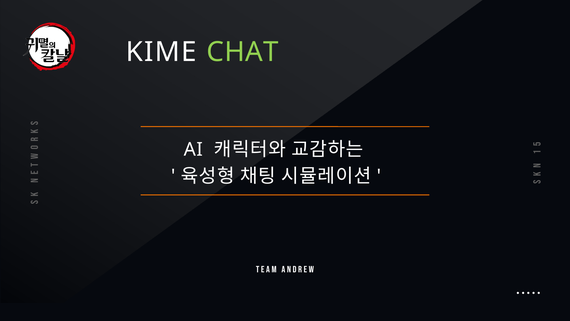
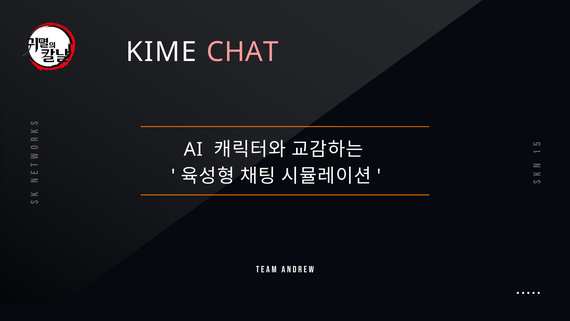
CHAT colour: light green -> pink (243, 52)
